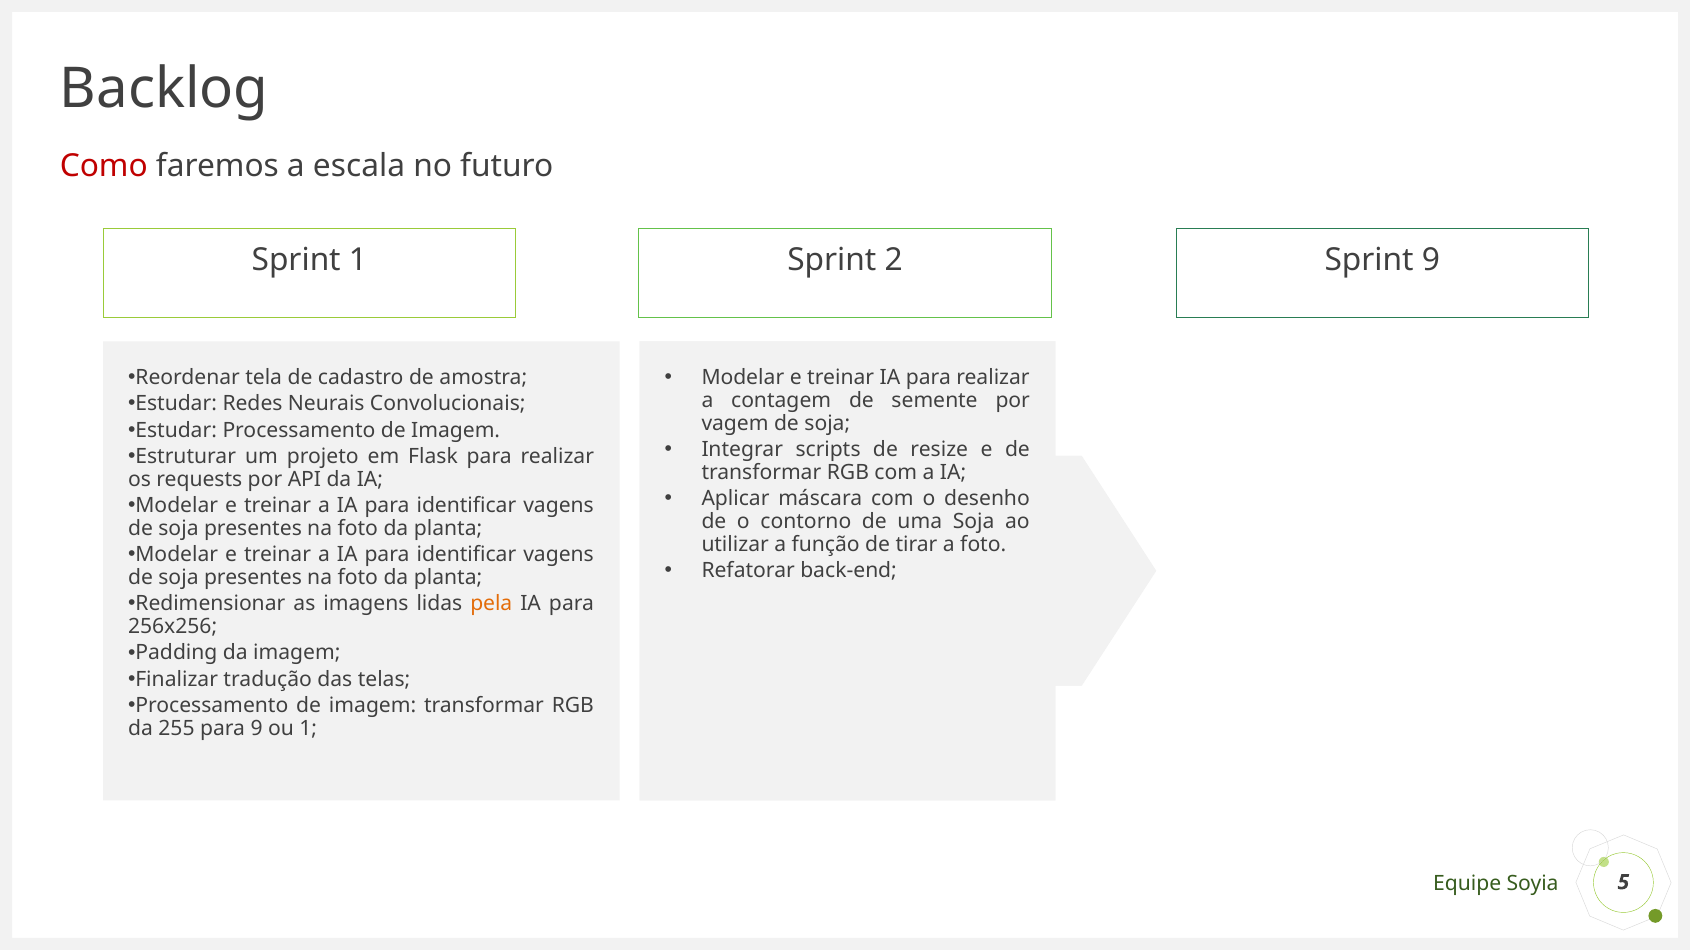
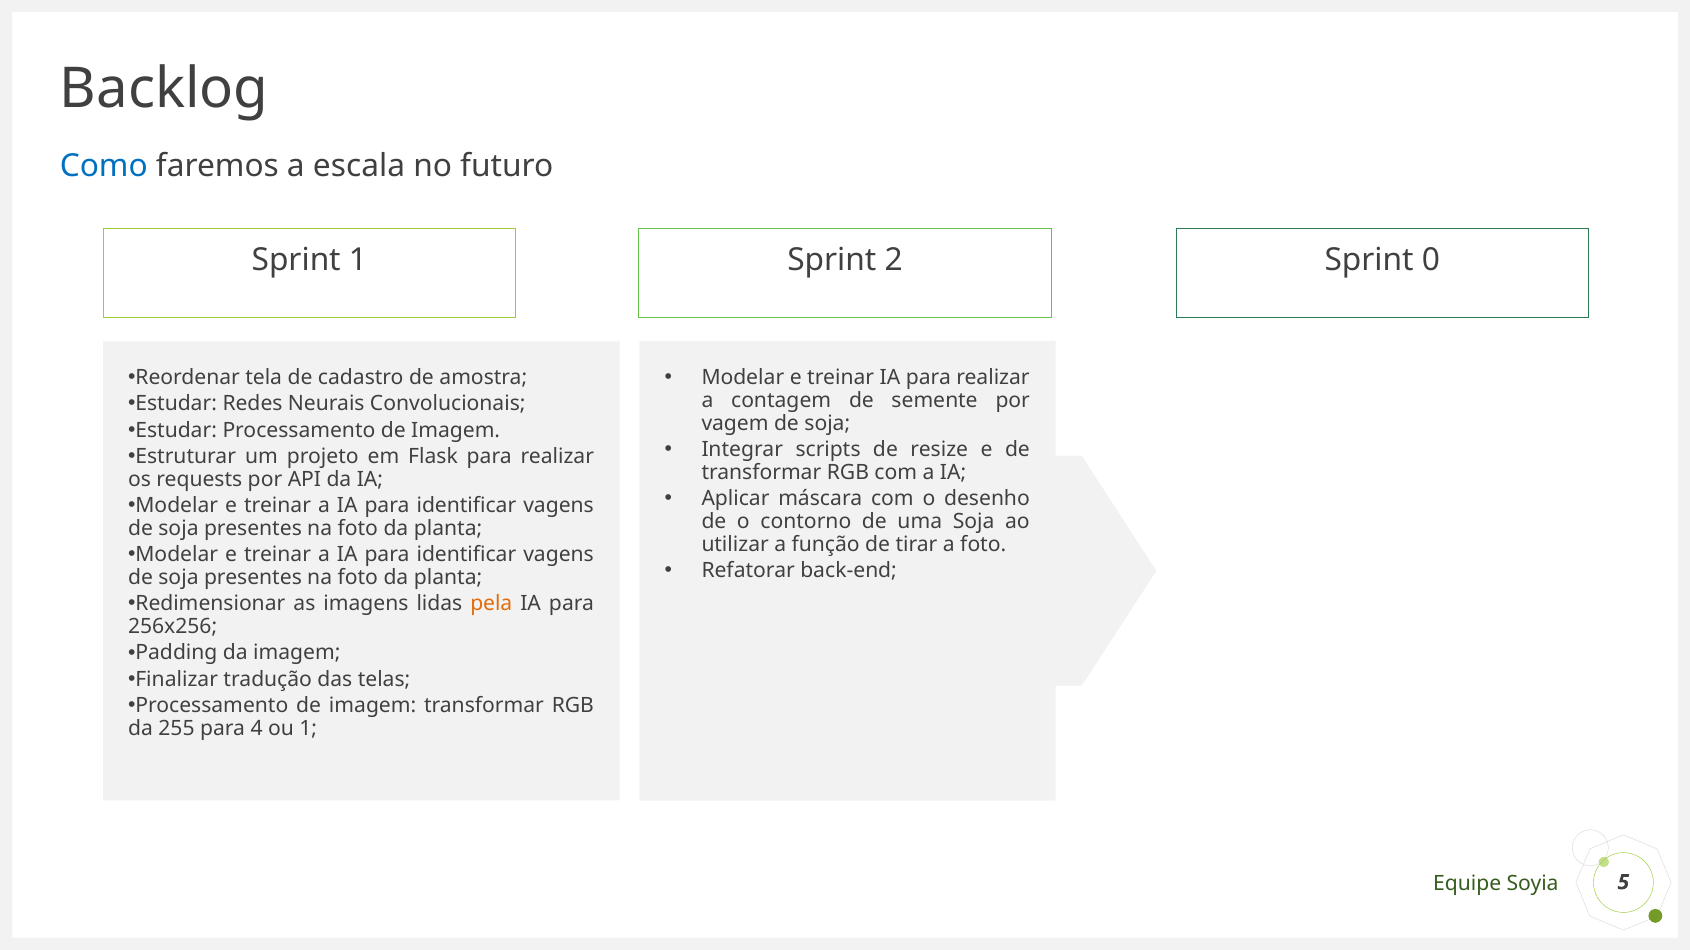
Como colour: red -> blue (104, 167)
Sprint 9: 9 -> 0 (1431, 260)
para 9: 9 -> 4 (257, 729)
